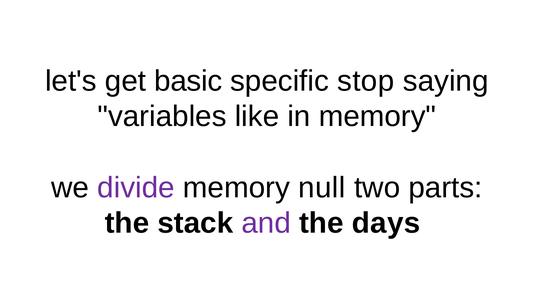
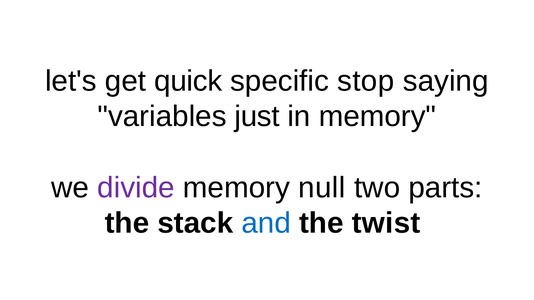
basic: basic -> quick (188, 81)
like: like -> just (257, 117)
and colour: purple -> blue (266, 223)
days: days -> twist (386, 223)
